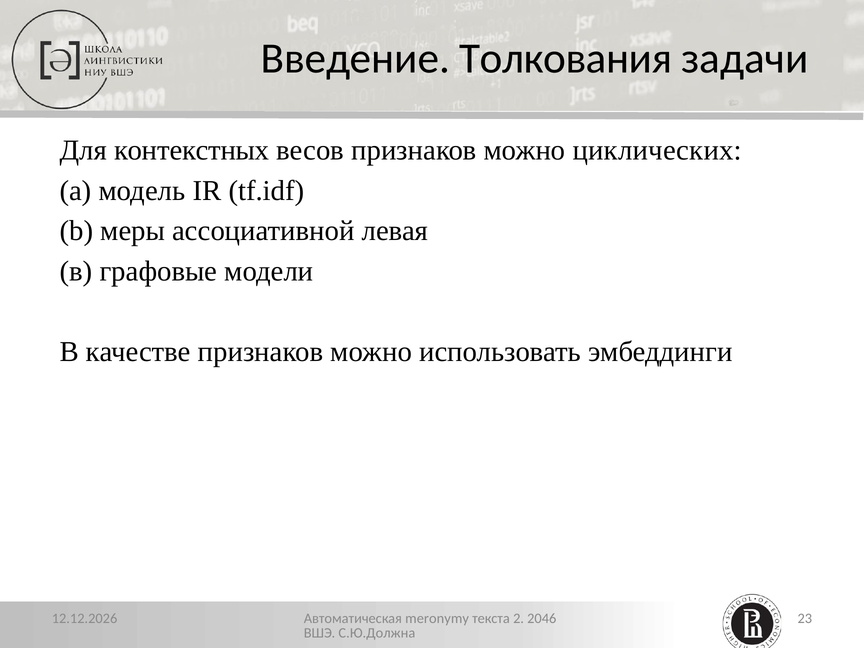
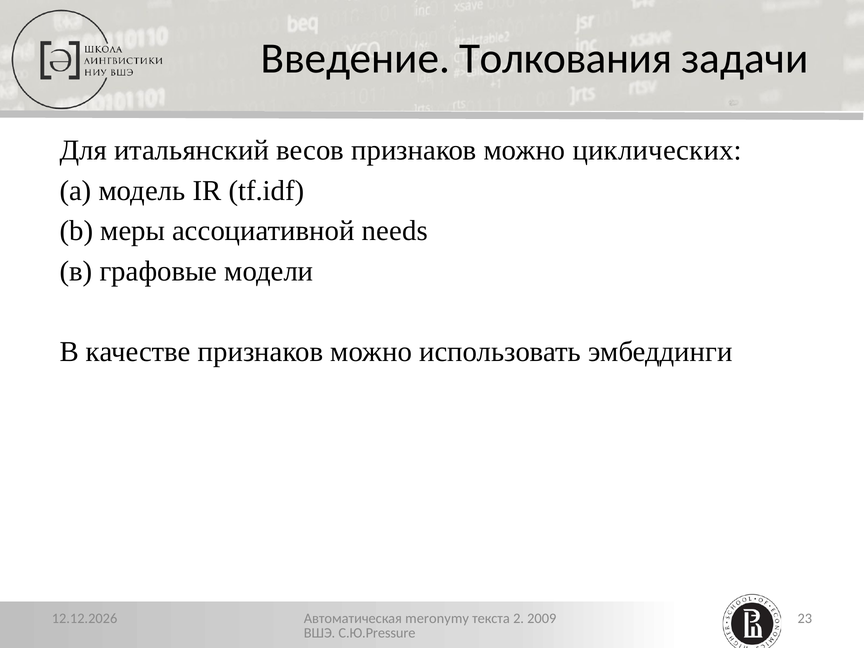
контекстных: контекстных -> итальянский (192, 150)
левая: левая -> needs (395, 231)
2046: 2046 -> 2009 (542, 619)
С.Ю.Должна: С.Ю.Должна -> С.Ю.Pressure (377, 633)
